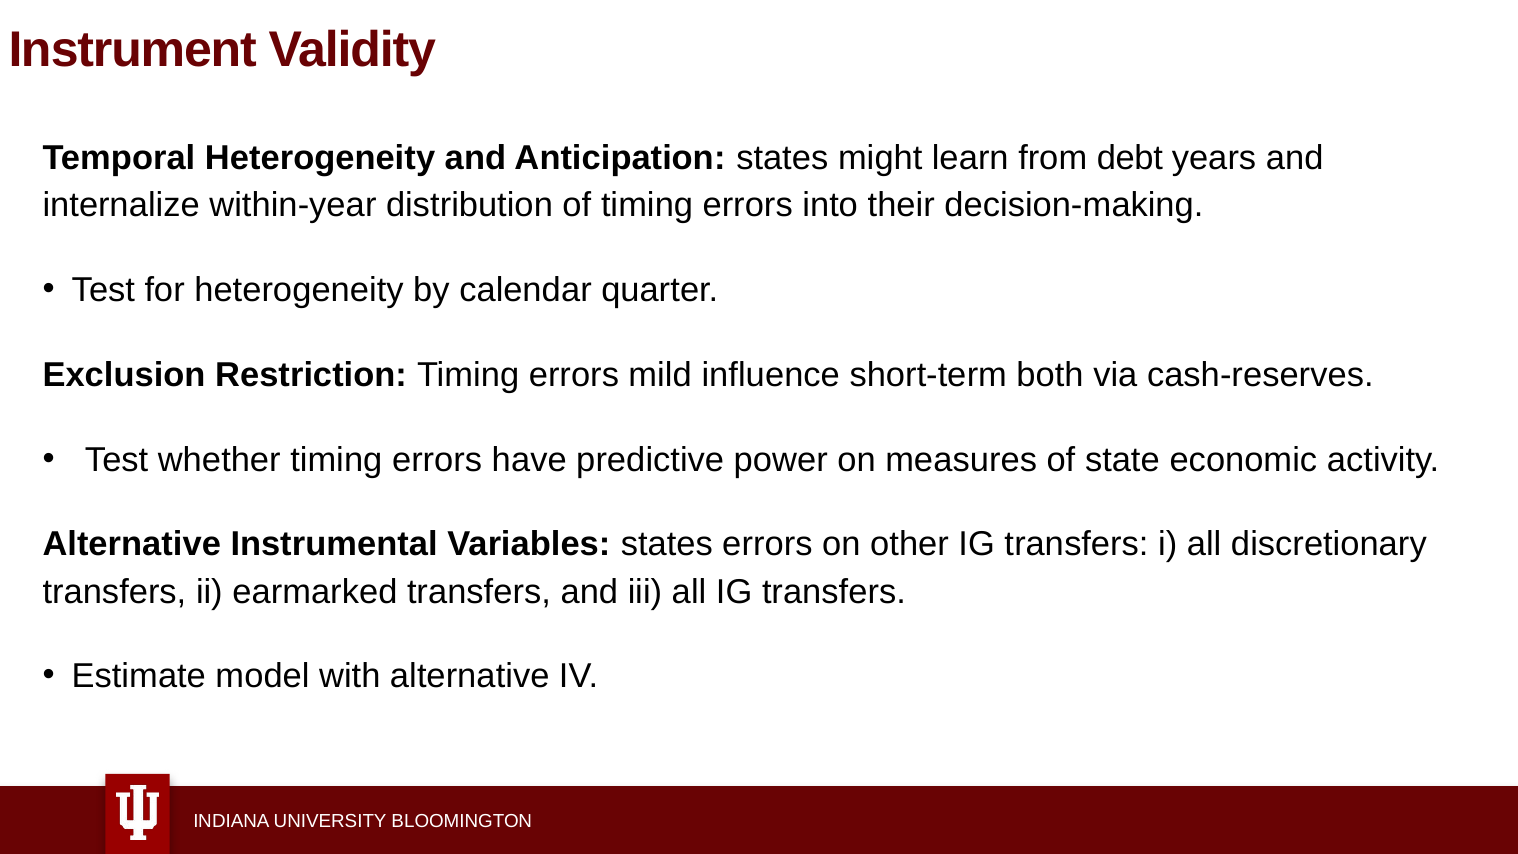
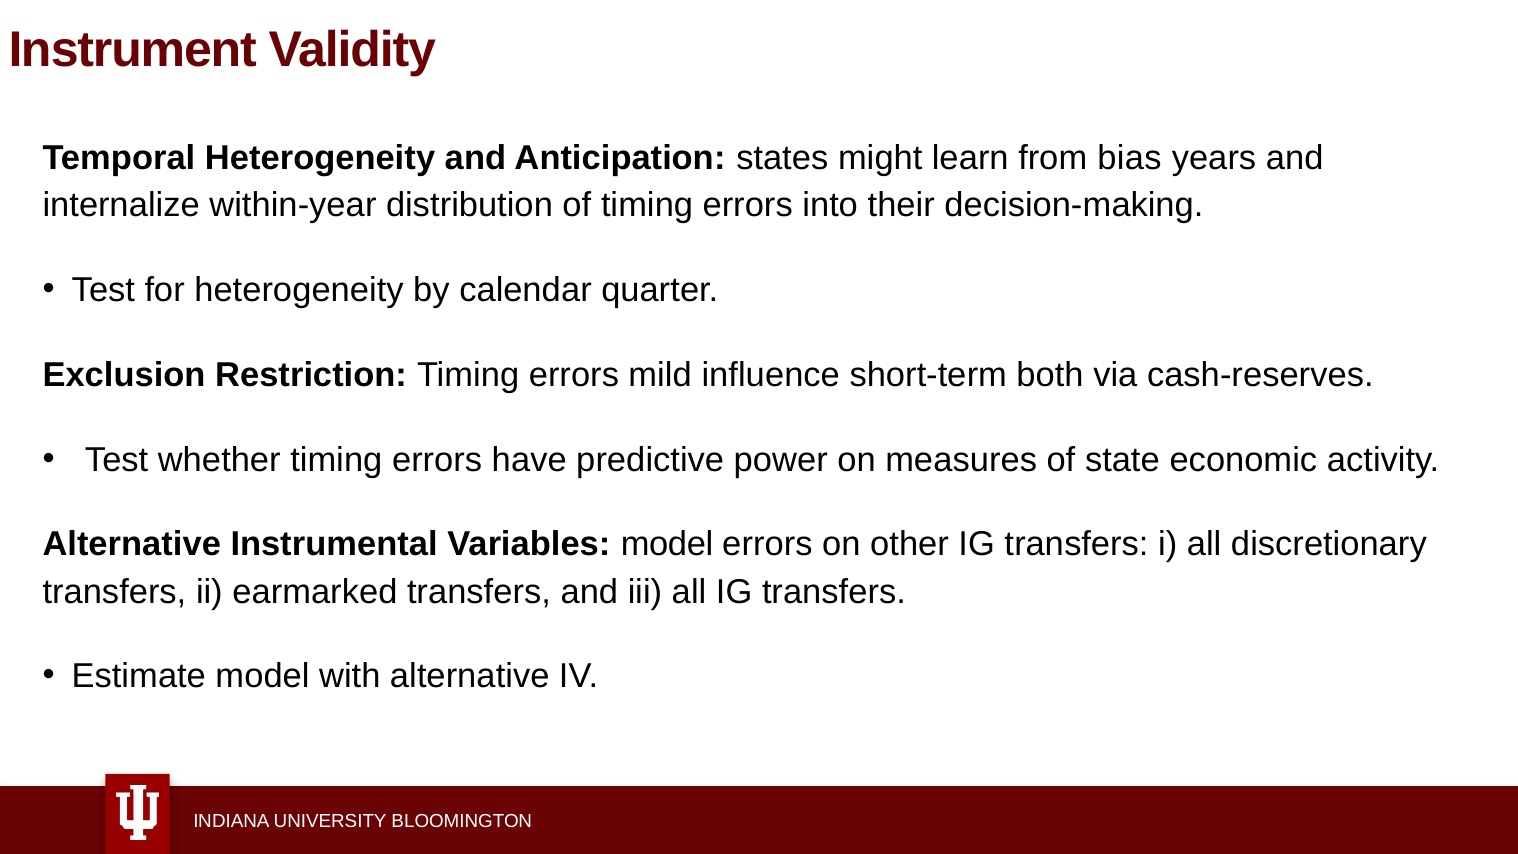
debt: debt -> bias (1129, 158)
Variables states: states -> model (667, 544)
